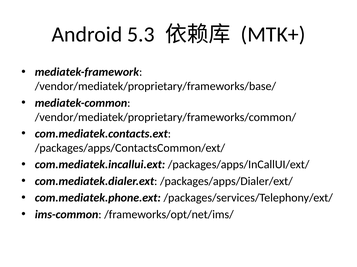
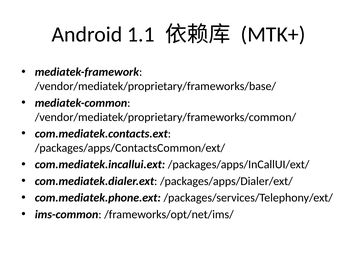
5.3: 5.3 -> 1.1 (141, 35)
